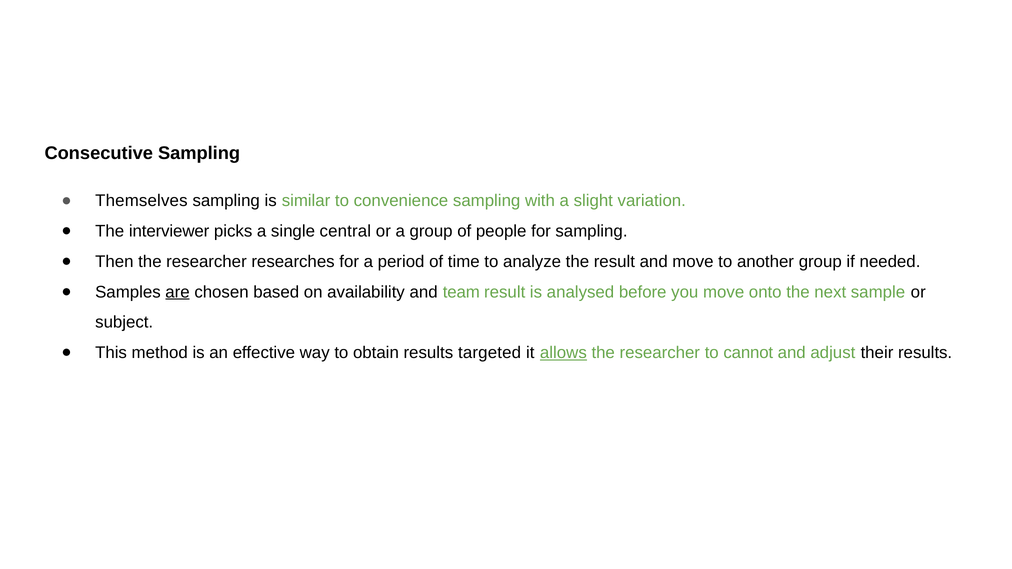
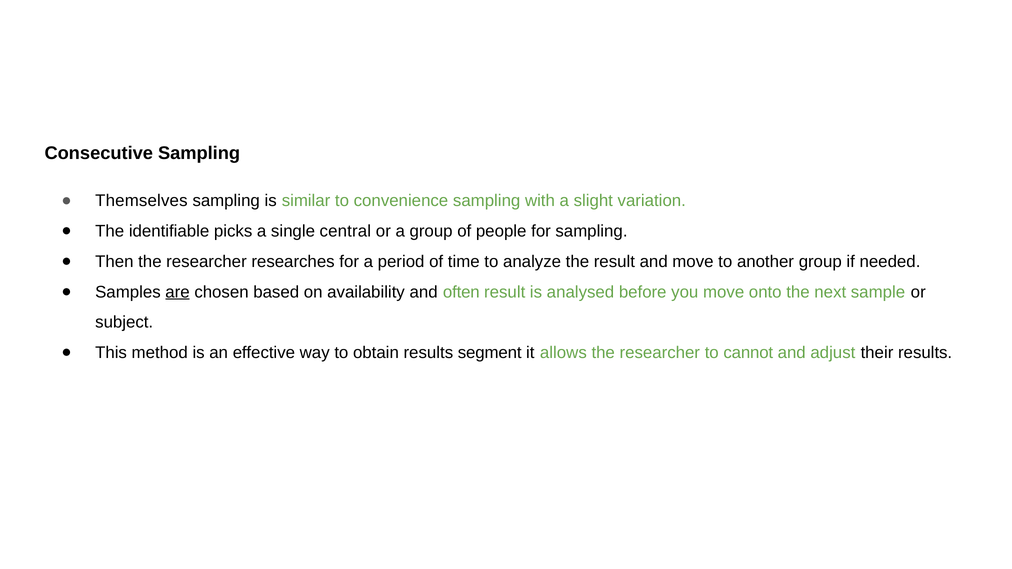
interviewer: interviewer -> identifiable (169, 231)
team: team -> often (461, 292)
targeted: targeted -> segment (490, 353)
allows underline: present -> none (563, 353)
